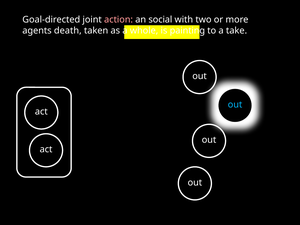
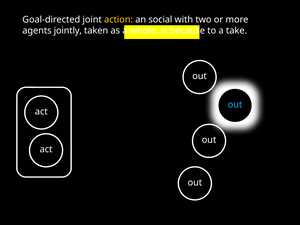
action colour: pink -> yellow (119, 20)
death: death -> jointly (68, 31)
painting: painting -> because (187, 31)
